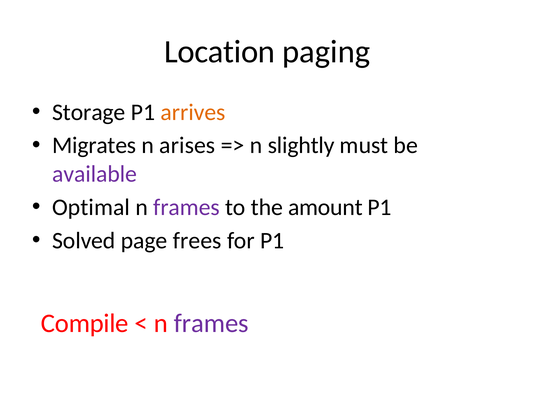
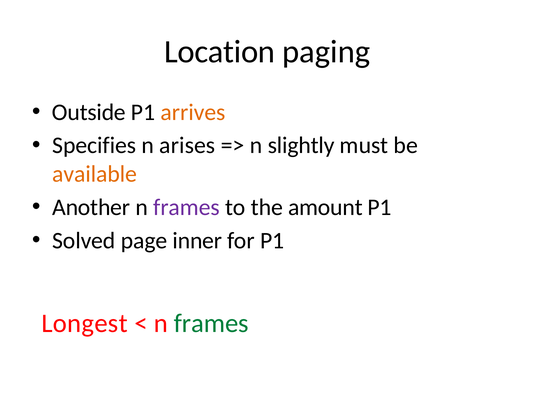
Storage: Storage -> Outside (89, 112)
Migrates: Migrates -> Specifies (94, 146)
available colour: purple -> orange (95, 174)
Optimal: Optimal -> Another (91, 207)
frees: frees -> inner (197, 241)
Compile: Compile -> Longest (85, 324)
frames colour: purple -> green (211, 324)
